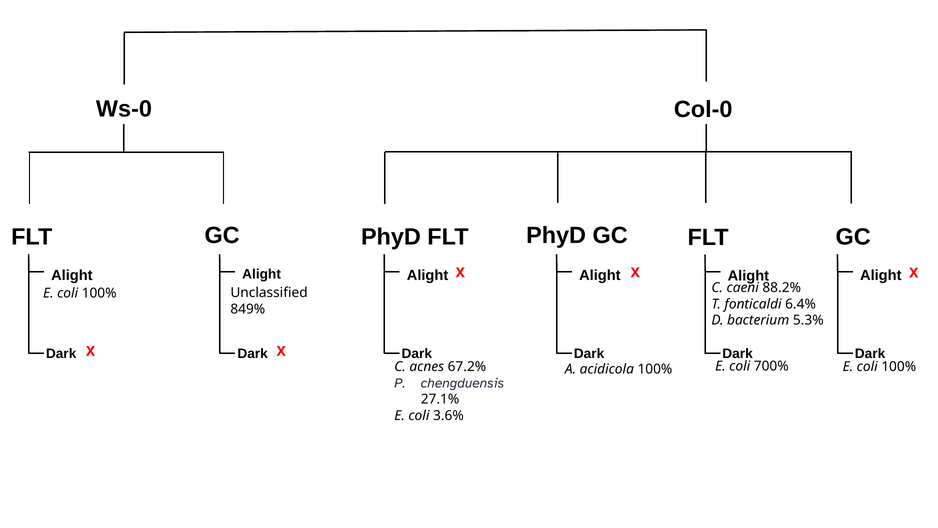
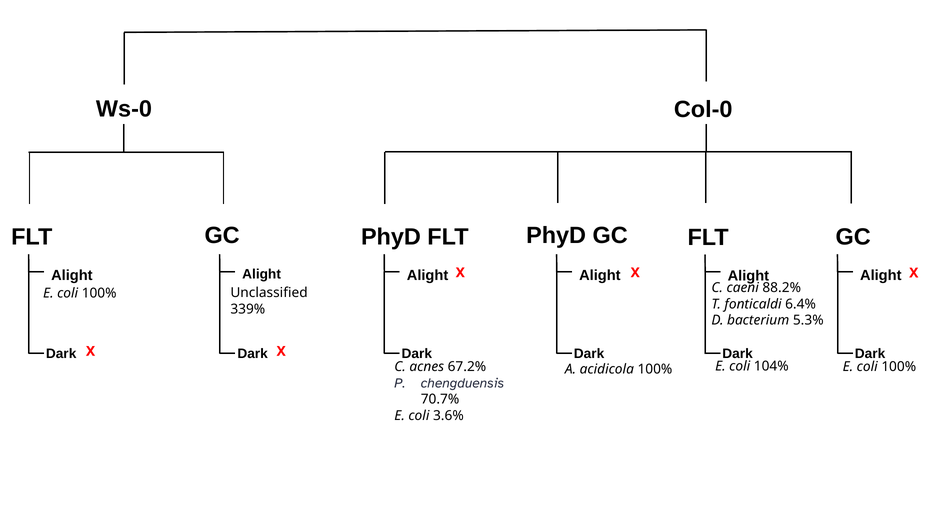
849%: 849% -> 339% (248, 309)
700%: 700% -> 104% (771, 366)
27.1%: 27.1% -> 70.7% (440, 399)
